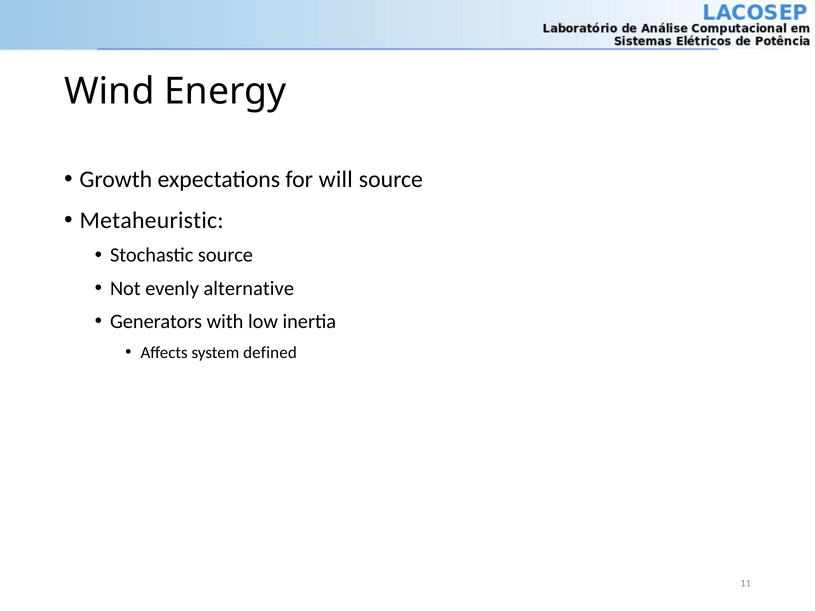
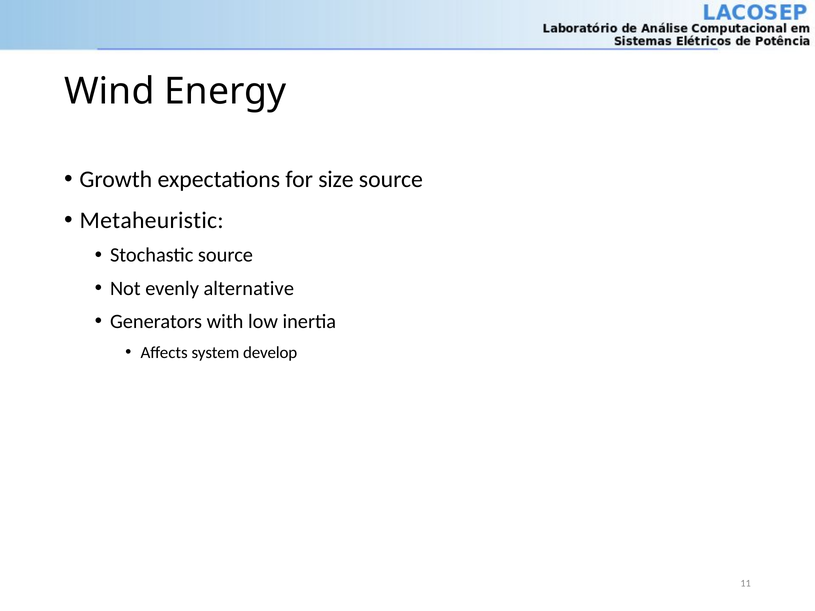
will: will -> size (336, 179)
defined: defined -> develop (270, 353)
